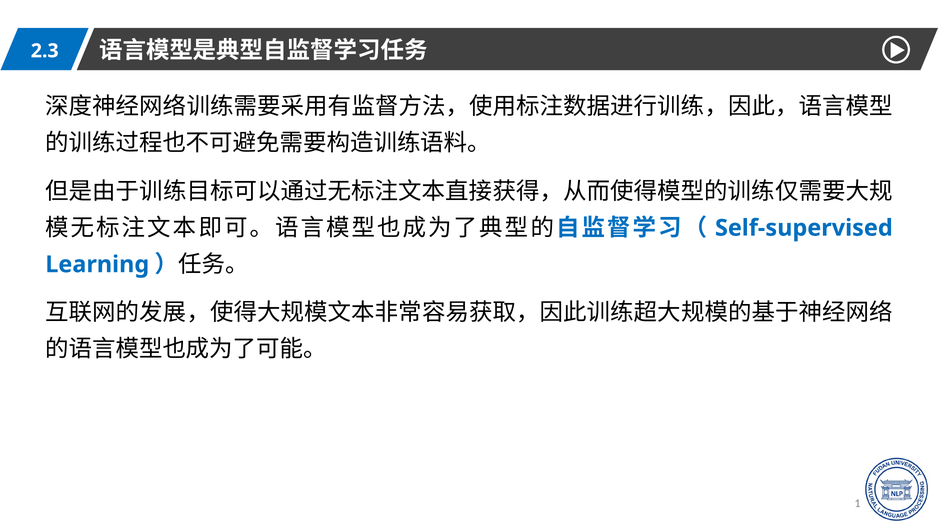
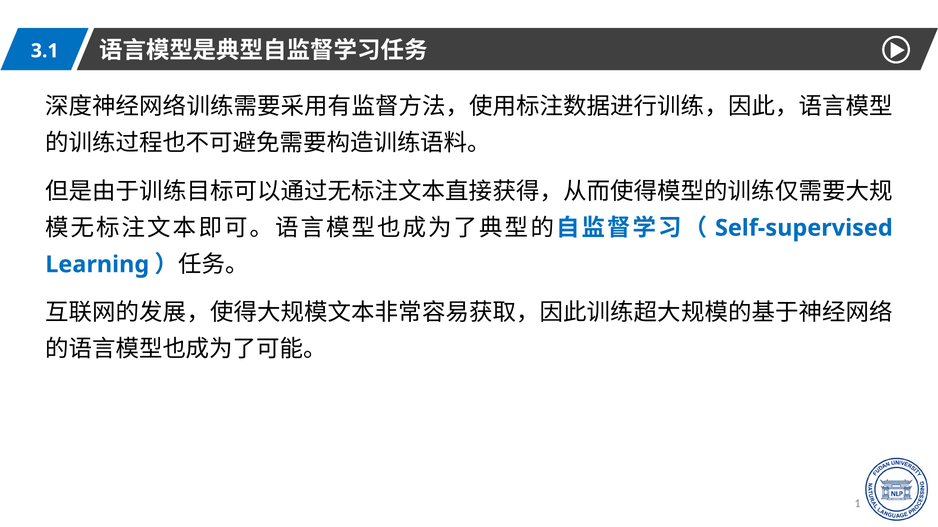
2.3: 2.3 -> 3.1 (45, 51)
